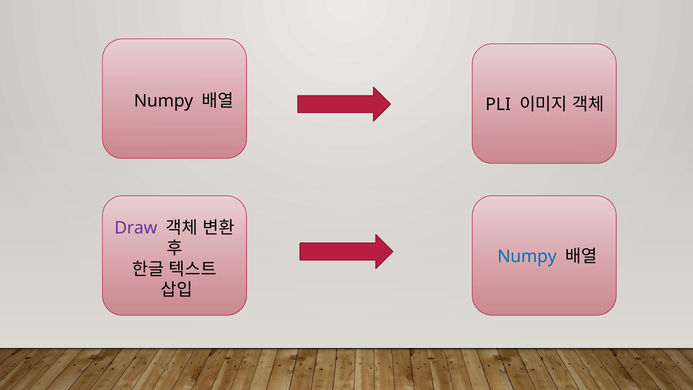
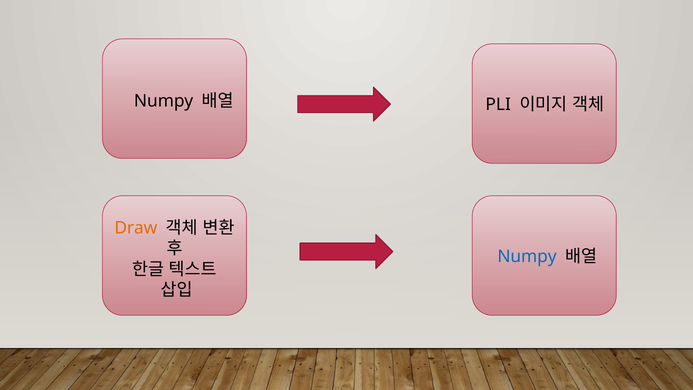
Draw colour: purple -> orange (136, 228)
